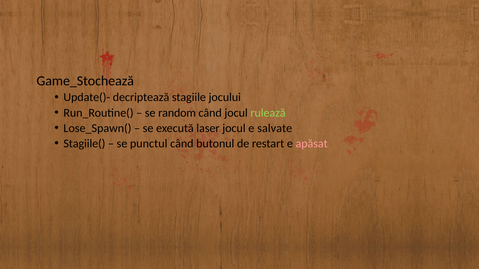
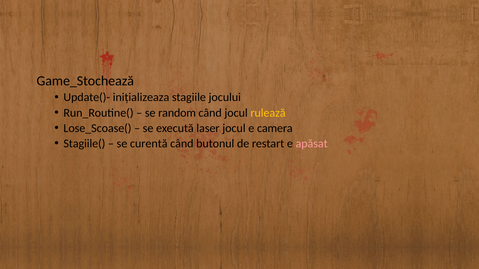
decriptează: decriptează -> inițializeaza (141, 97)
rulează colour: light green -> yellow (268, 113)
Lose_Spawn(: Lose_Spawn( -> Lose_Scoase( (97, 128)
salvate: salvate -> camera (275, 128)
punctul: punctul -> curentă (149, 144)
